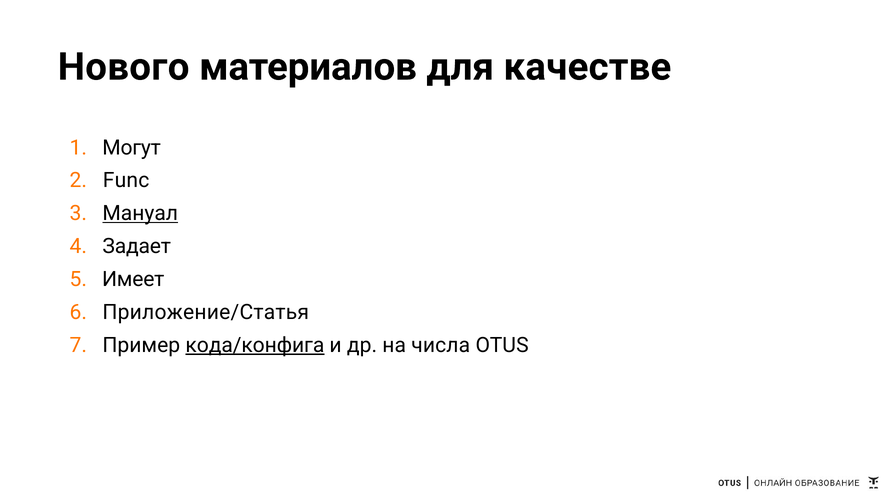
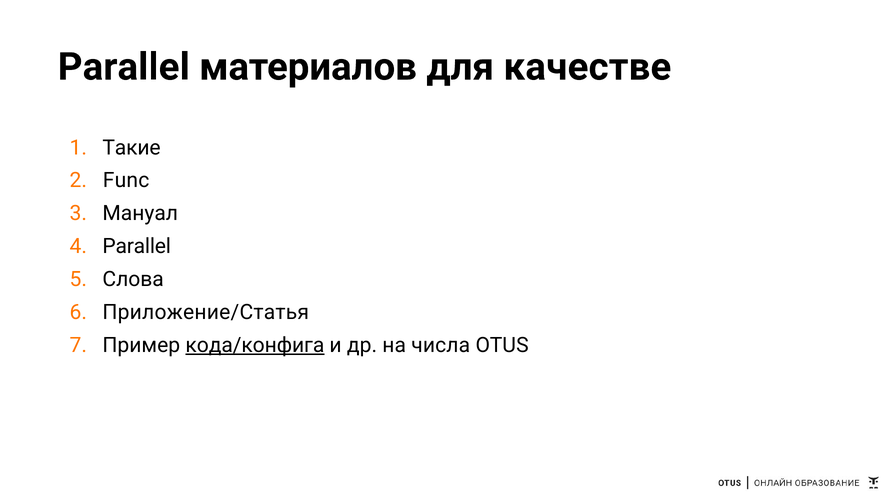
Нового: Нового -> Parallel (124, 67)
Могут: Могут -> Такие (132, 148)
Мануал underline: present -> none (140, 214)
Задает: Задает -> Parallel (137, 246)
Имеет: Имеет -> Слова (133, 279)
